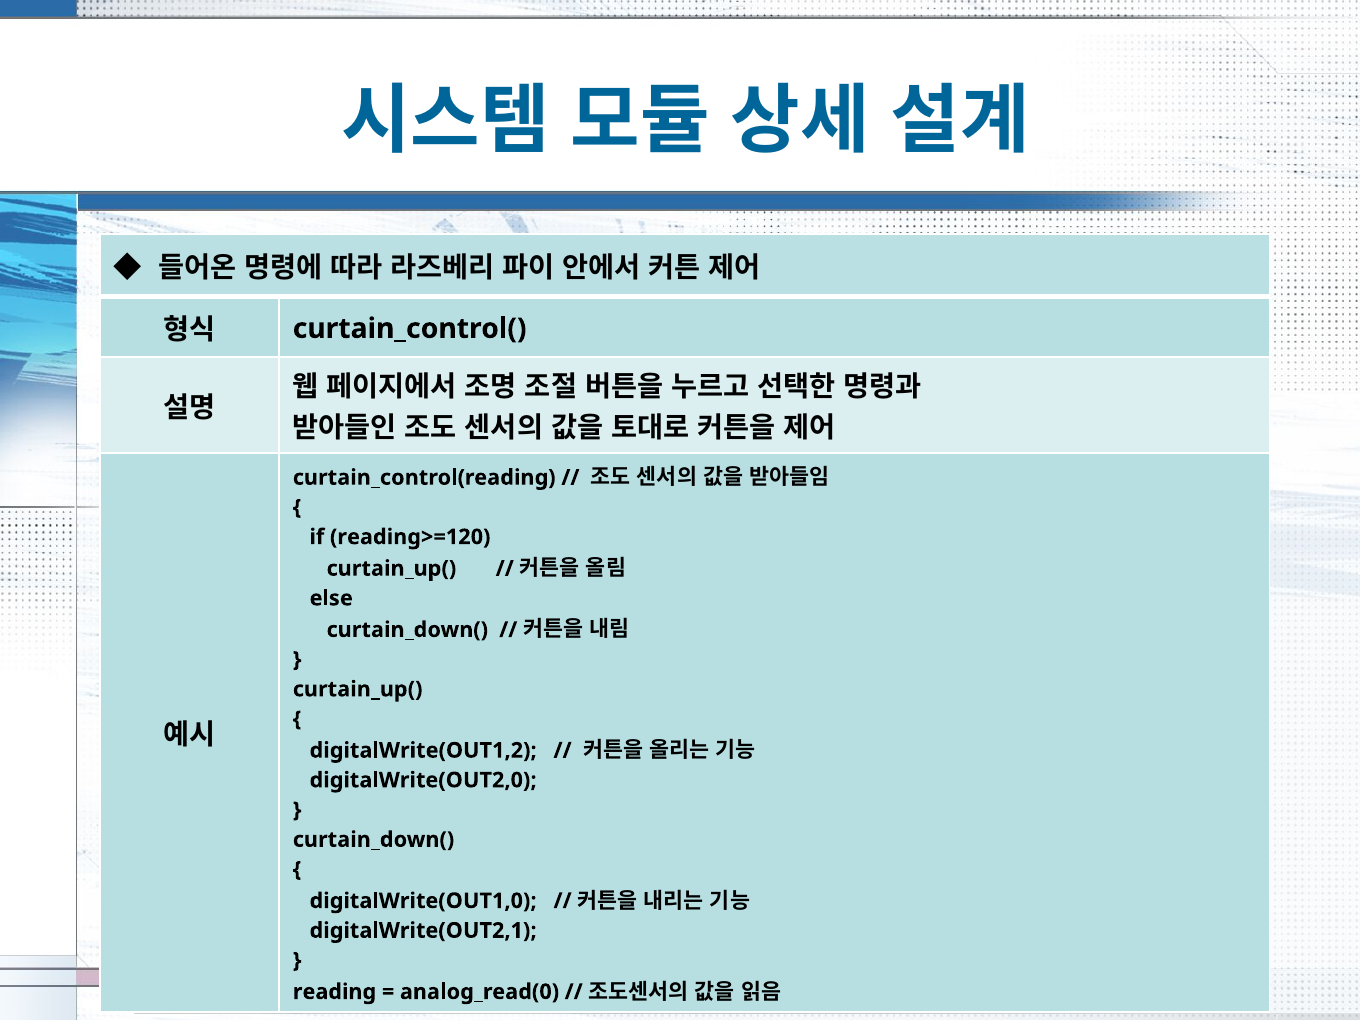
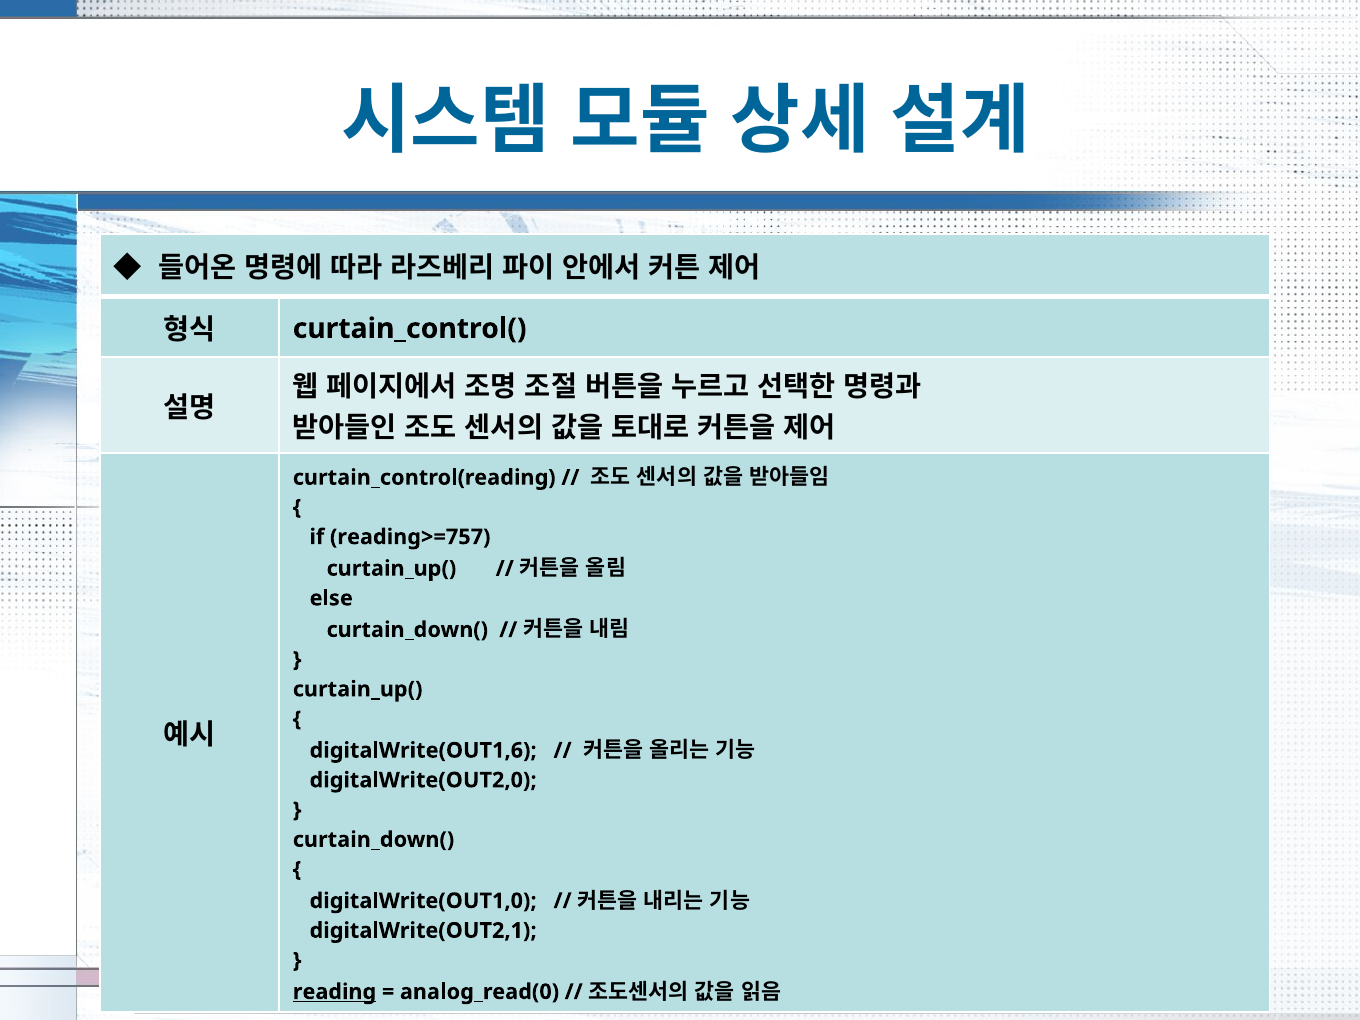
reading>=120: reading>=120 -> reading>=757 (410, 537)
digitalWrite(OUT1,2: digitalWrite(OUT1,2 -> digitalWrite(OUT1,6 (423, 750)
reading underline: none -> present (334, 992)
